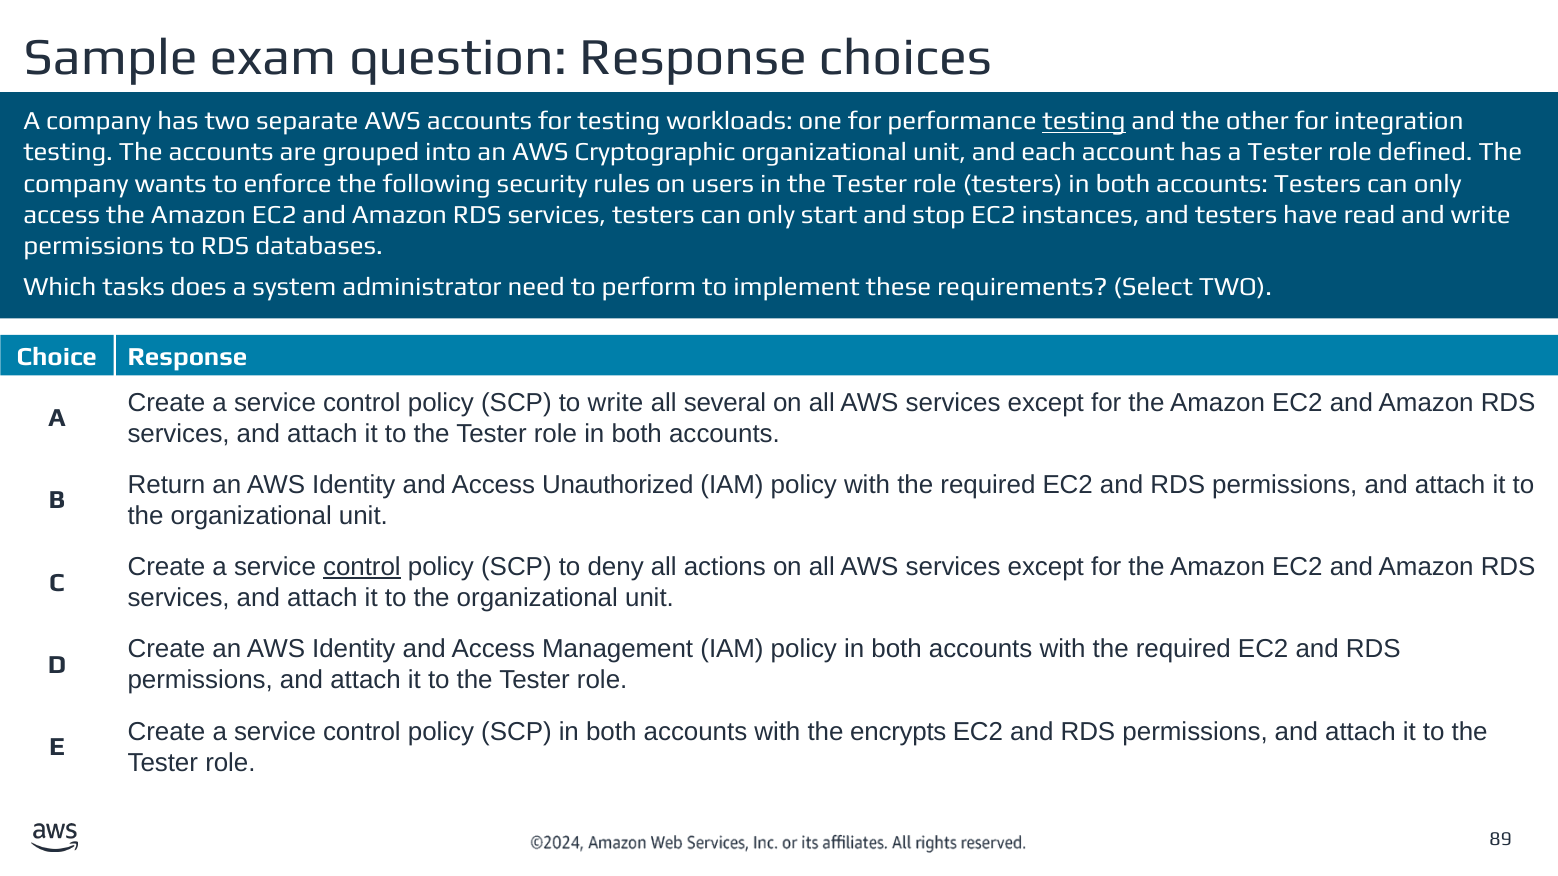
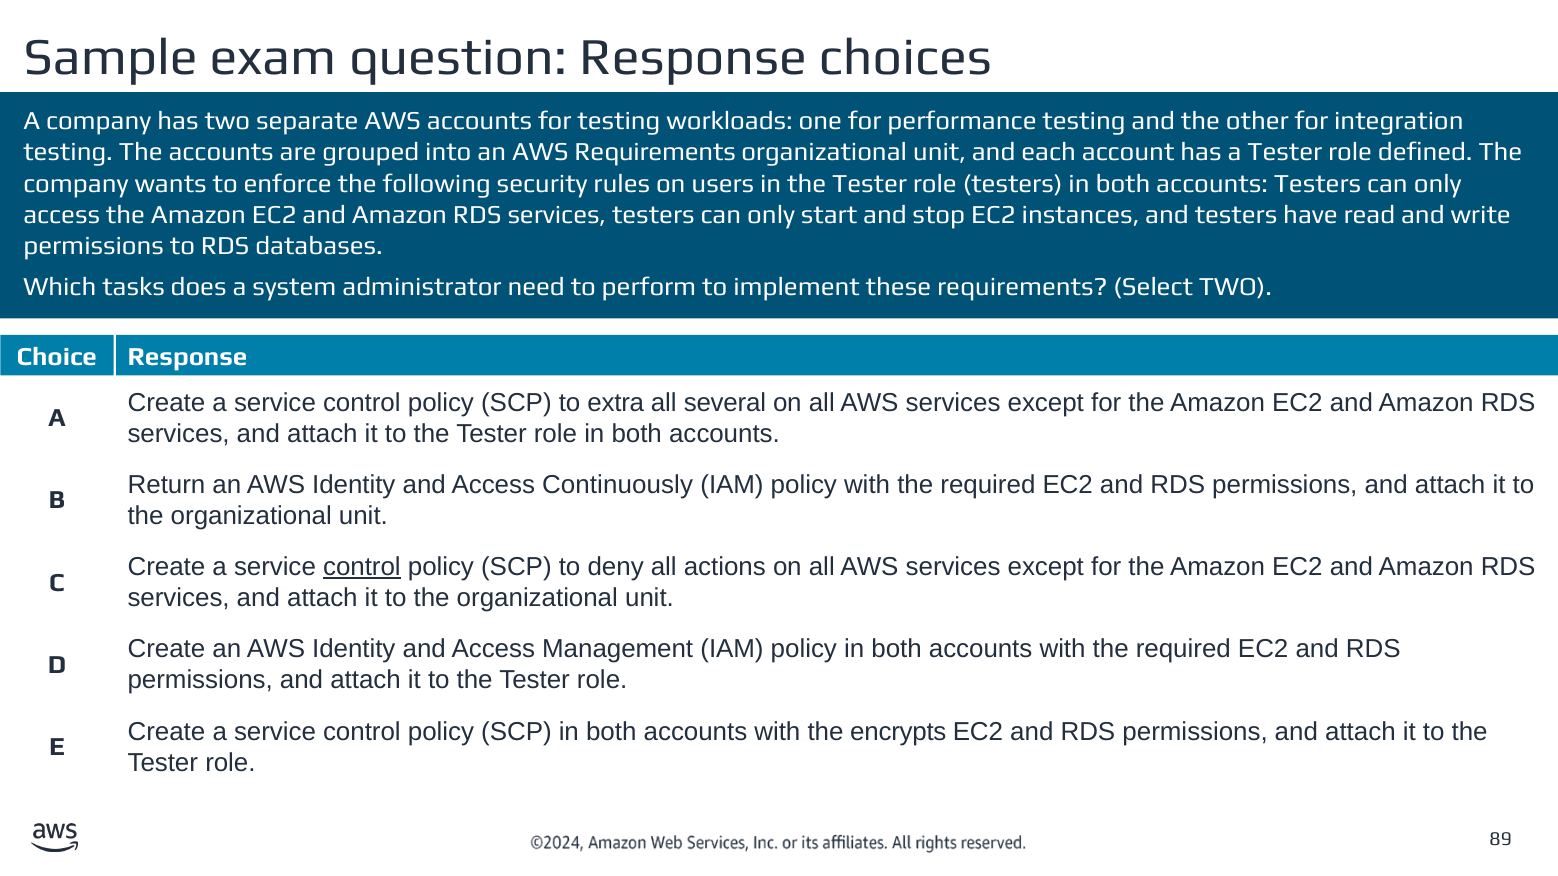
testing underline: present -> none (1084, 121)
AWS Cryptographic: Cryptographic -> Requirements (655, 152)
to write: write -> extra (616, 403)
Unauthorized: Unauthorized -> Continuously (618, 485)
